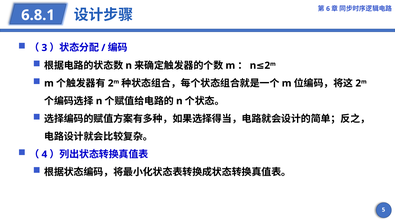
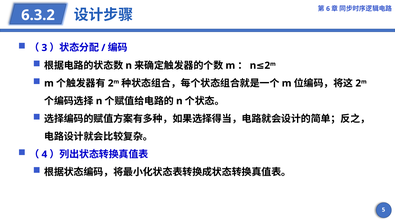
6.8.1: 6.8.1 -> 6.3.2 (38, 15)
